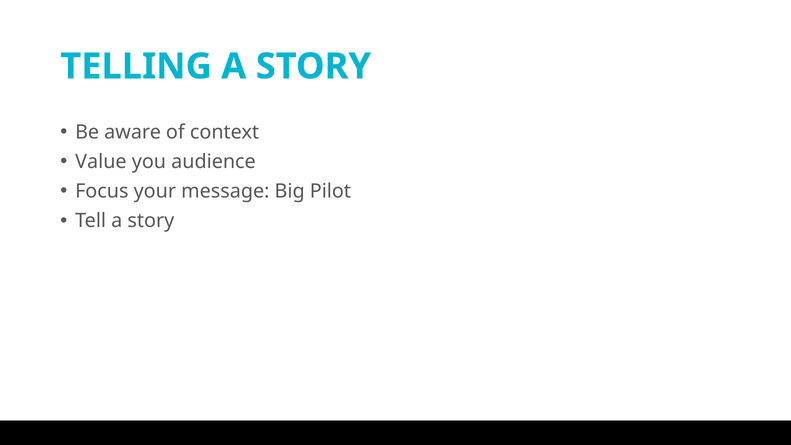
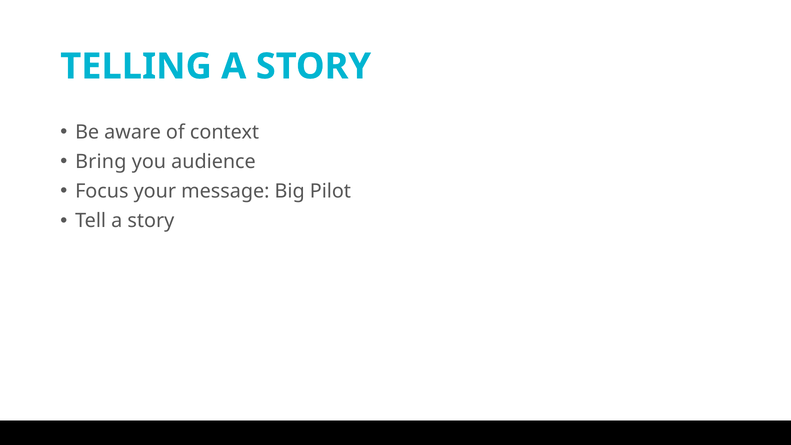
Value: Value -> Bring (101, 162)
